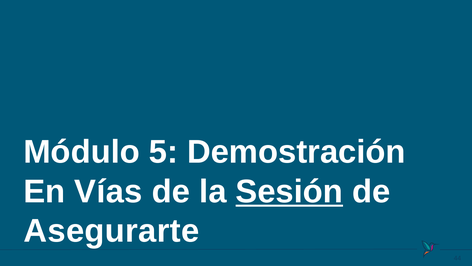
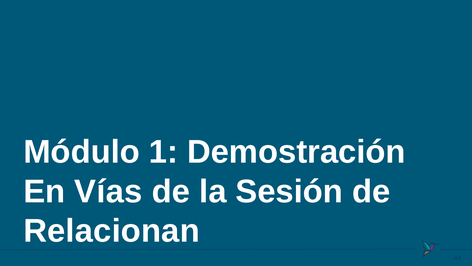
5: 5 -> 1 (163, 152)
Sesión underline: present -> none (289, 191)
Asegurarte: Asegurarte -> Relacionan (112, 231)
